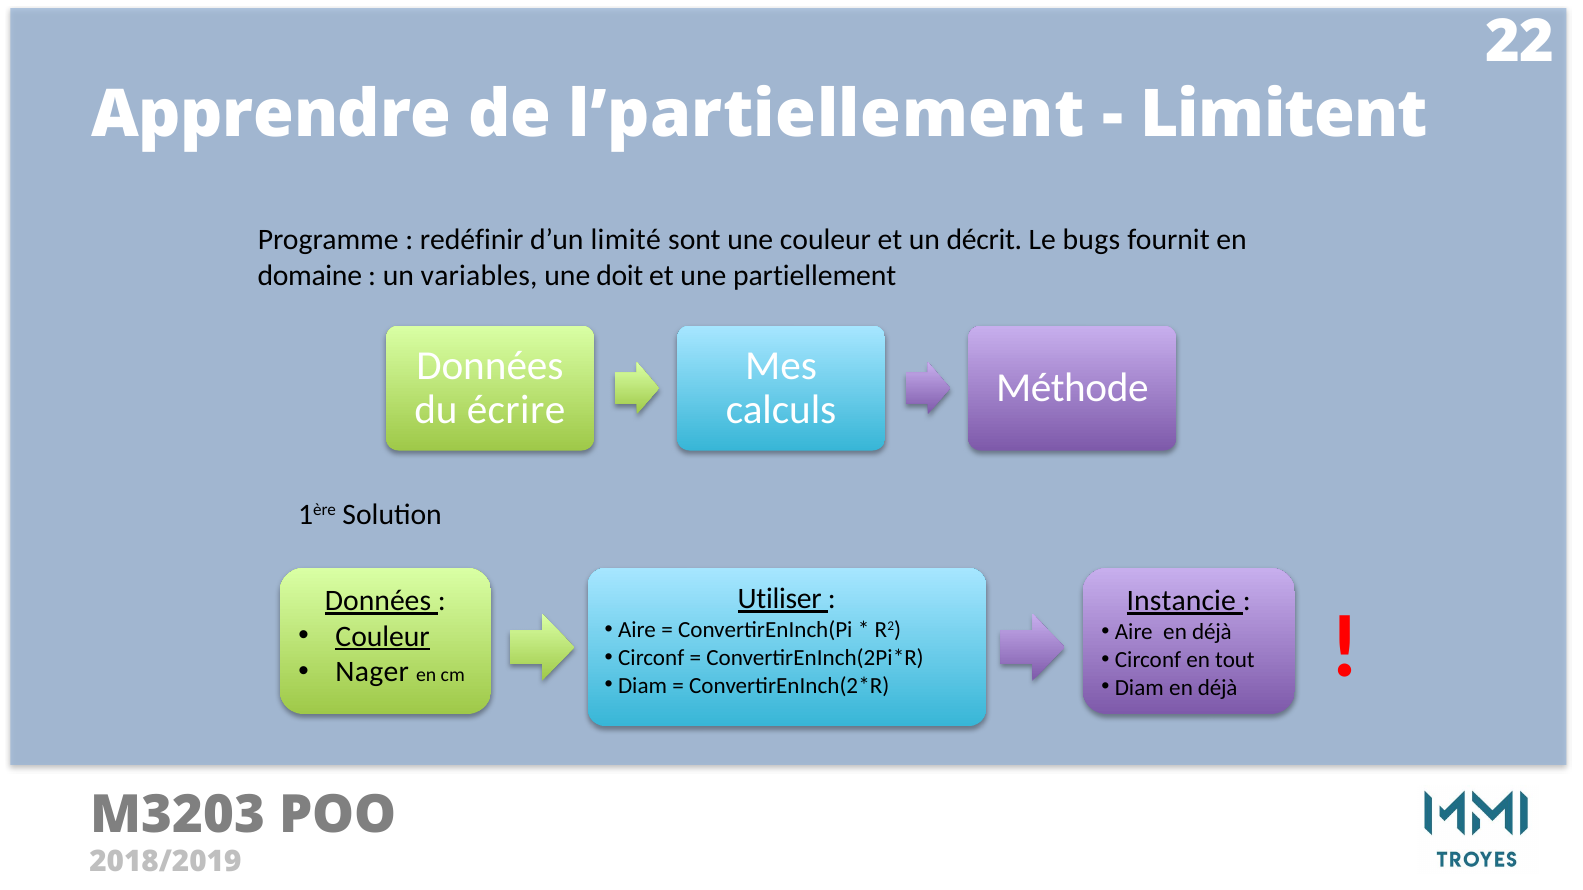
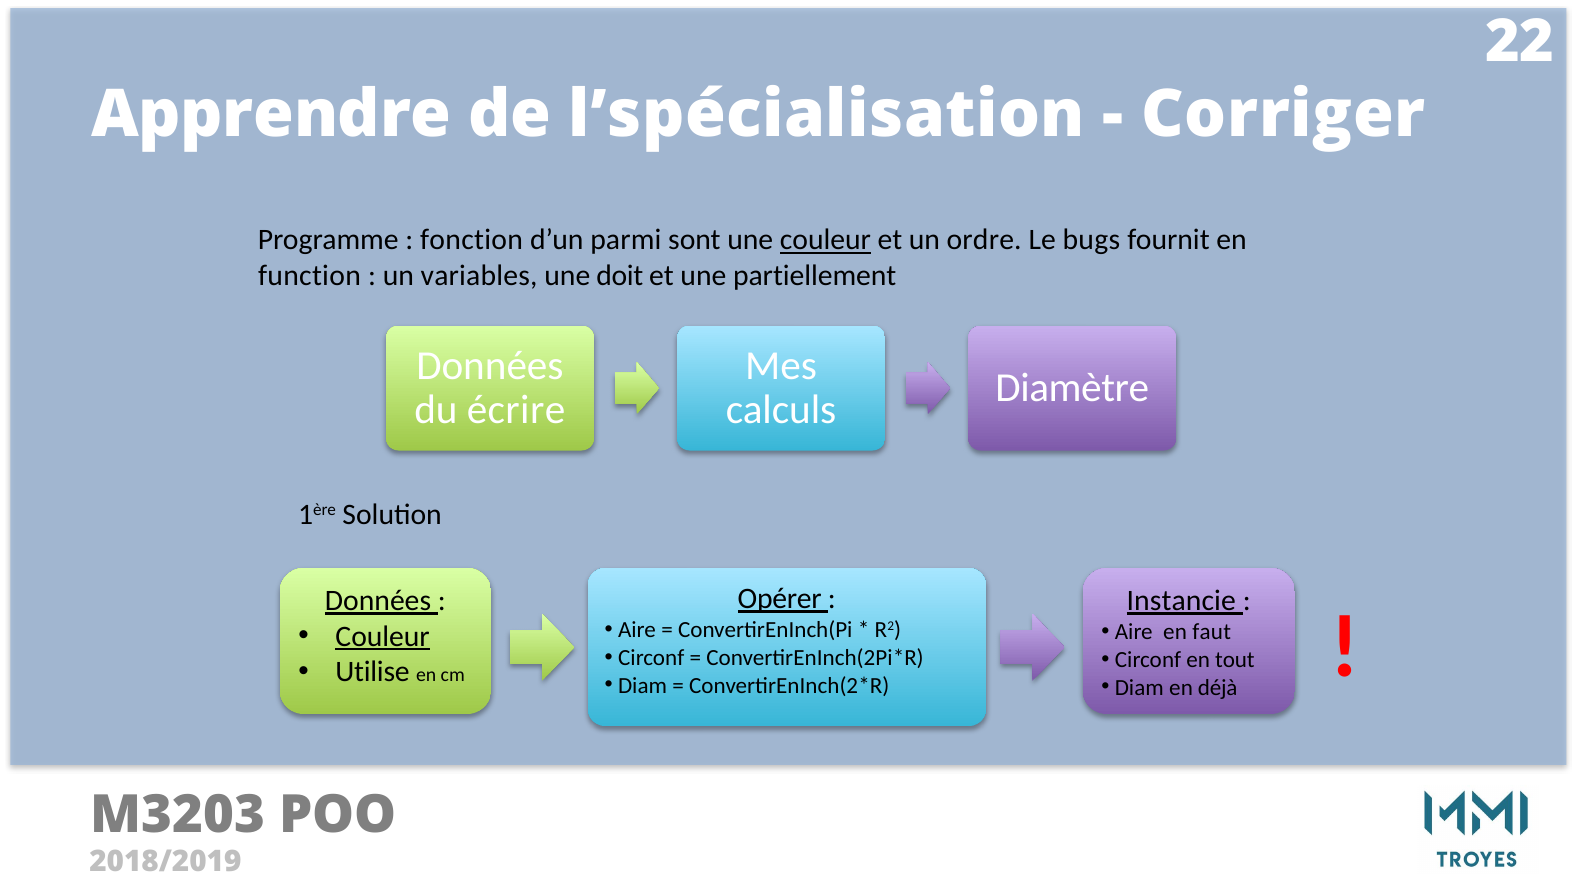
l’partiellement: l’partiellement -> l’spécialisation (827, 114)
Limitent: Limitent -> Corriger (1284, 114)
redéfinir: redéfinir -> fonction (472, 240)
limité: limité -> parmi (626, 240)
couleur underline: none -> present (826, 240)
décrit: décrit -> ordre (984, 240)
domaine: domaine -> function (309, 276)
Méthode: Méthode -> Diamètre (1072, 388)
Utiliser: Utiliser -> Opérer (780, 599)
Aire en déjà: déjà -> faut (1212, 632)
Nager: Nager -> Utilise (373, 672)
